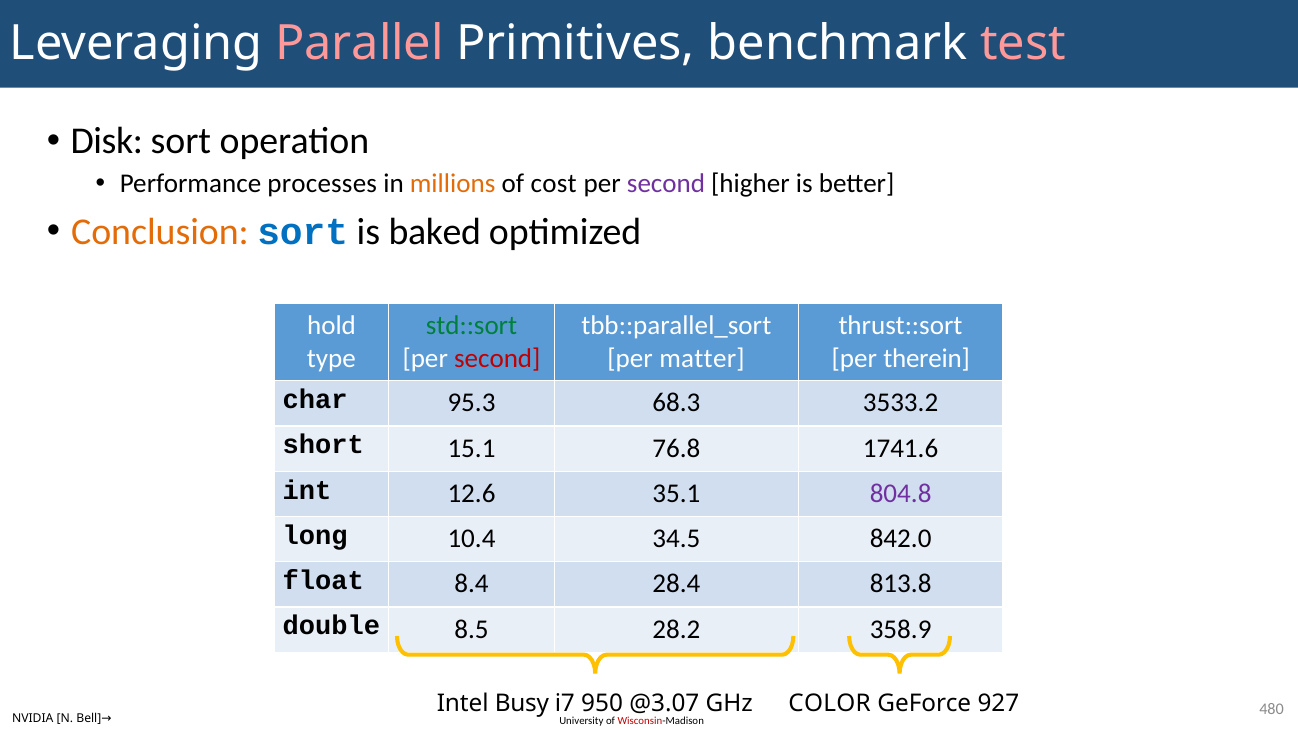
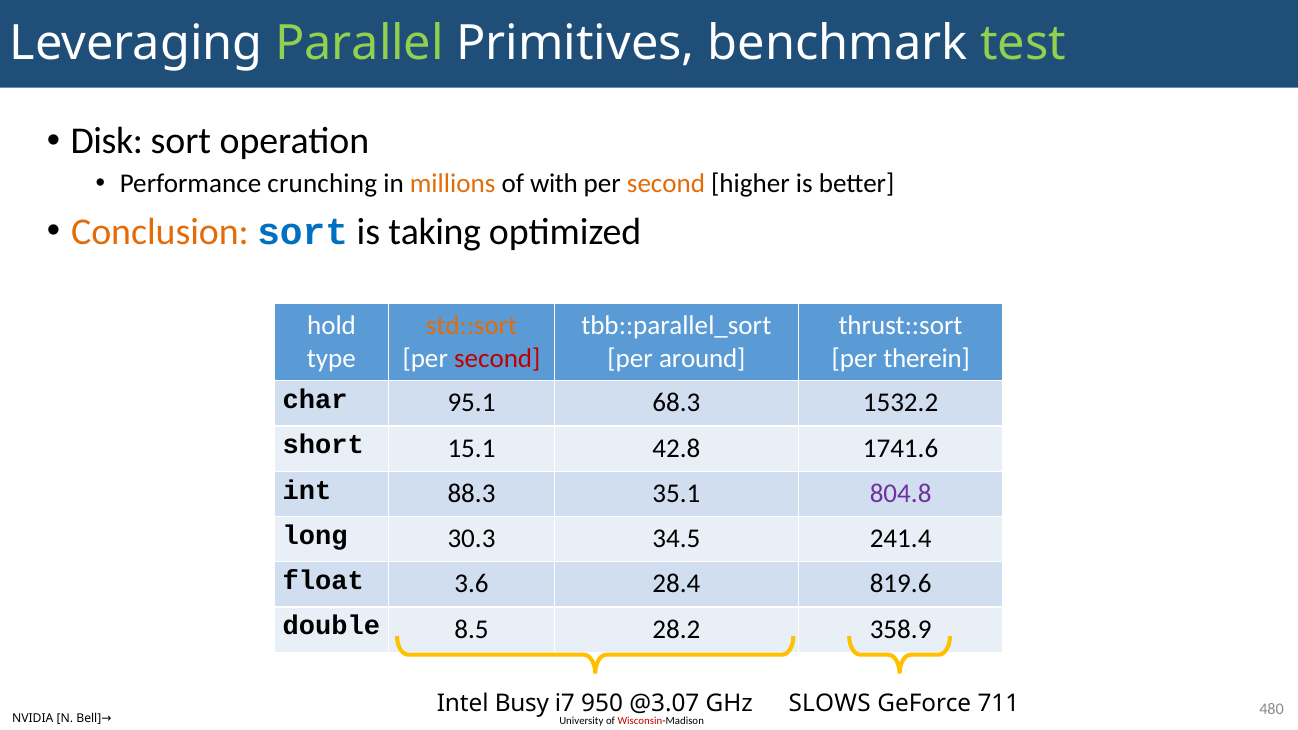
Parallel colour: pink -> light green (360, 43)
test colour: pink -> light green (1023, 43)
processes: processes -> crunching (322, 183)
cost: cost -> with (554, 183)
second colour: purple -> orange (666, 183)
baked: baked -> taking (435, 232)
std::sort colour: green -> orange (472, 326)
matter: matter -> around (702, 359)
95.3: 95.3 -> 95.1 (471, 403)
3533.2: 3533.2 -> 1532.2 (901, 403)
76.8: 76.8 -> 42.8 (676, 448)
12.6: 12.6 -> 88.3 (471, 494)
10.4: 10.4 -> 30.3 (471, 539)
842.0: 842.0 -> 241.4 (901, 539)
8.4: 8.4 -> 3.6 (472, 584)
813.8: 813.8 -> 819.6 (901, 584)
COLOR: COLOR -> SLOWS (830, 704)
927: 927 -> 711 (998, 704)
